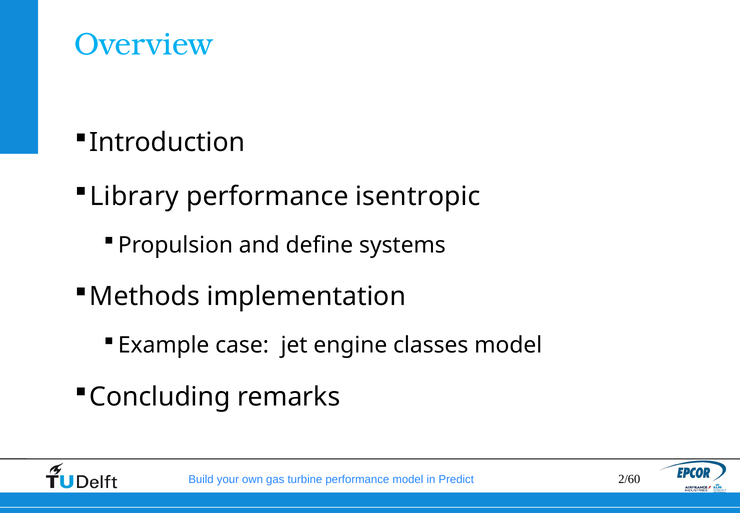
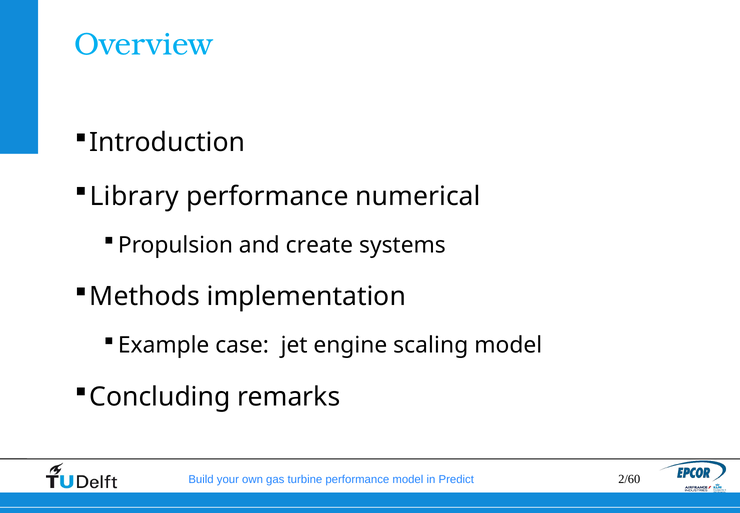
isentropic: isentropic -> numerical (418, 196)
define: define -> create (319, 245)
classes: classes -> scaling (431, 345)
